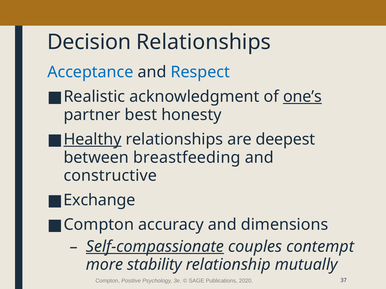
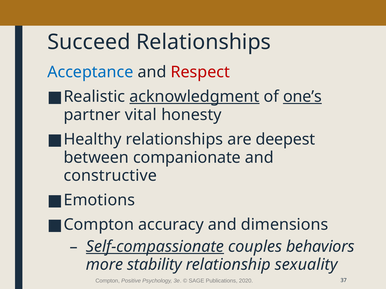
Decision: Decision -> Succeed (89, 42)
Respect colour: blue -> red (200, 72)
acknowledgment underline: none -> present (194, 97)
best: best -> vital (141, 115)
Healthy underline: present -> none (93, 140)
breastfeeding: breastfeeding -> companionate (187, 158)
Exchange: Exchange -> Emotions (99, 200)
contempt: contempt -> behaviors (320, 247)
mutually: mutually -> sexuality (306, 265)
